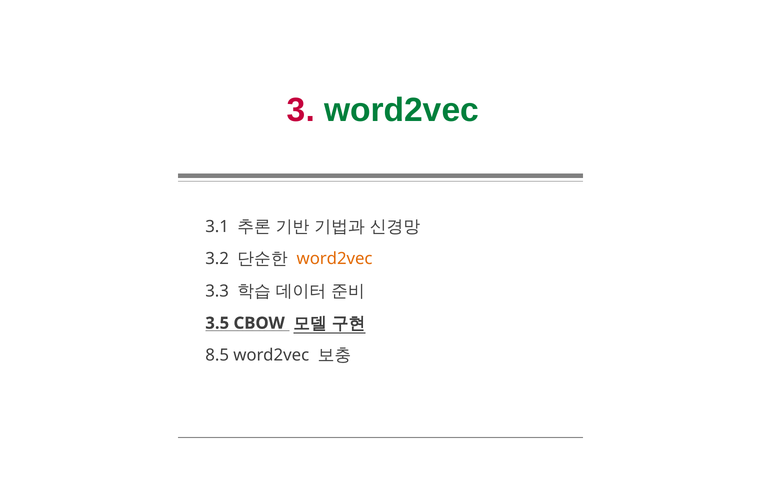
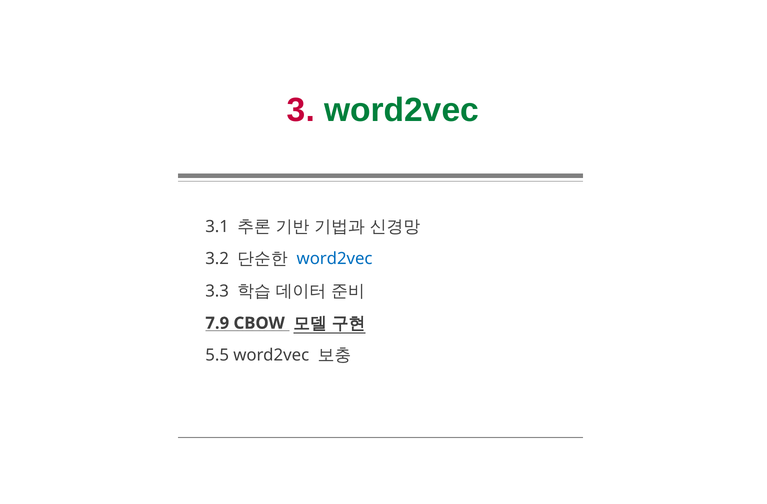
word2vec colour: orange -> blue (335, 259)
3.5: 3.5 -> 7.9 (217, 323)
8.5: 8.5 -> 5.5 (217, 355)
